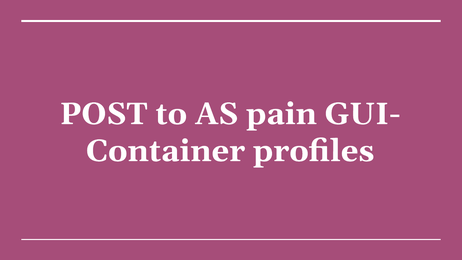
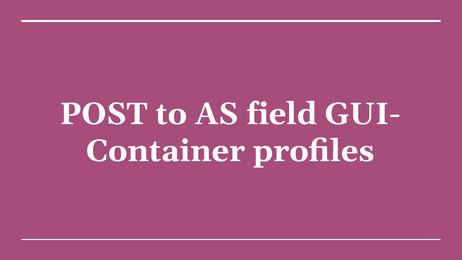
pain: pain -> field (282, 114)
